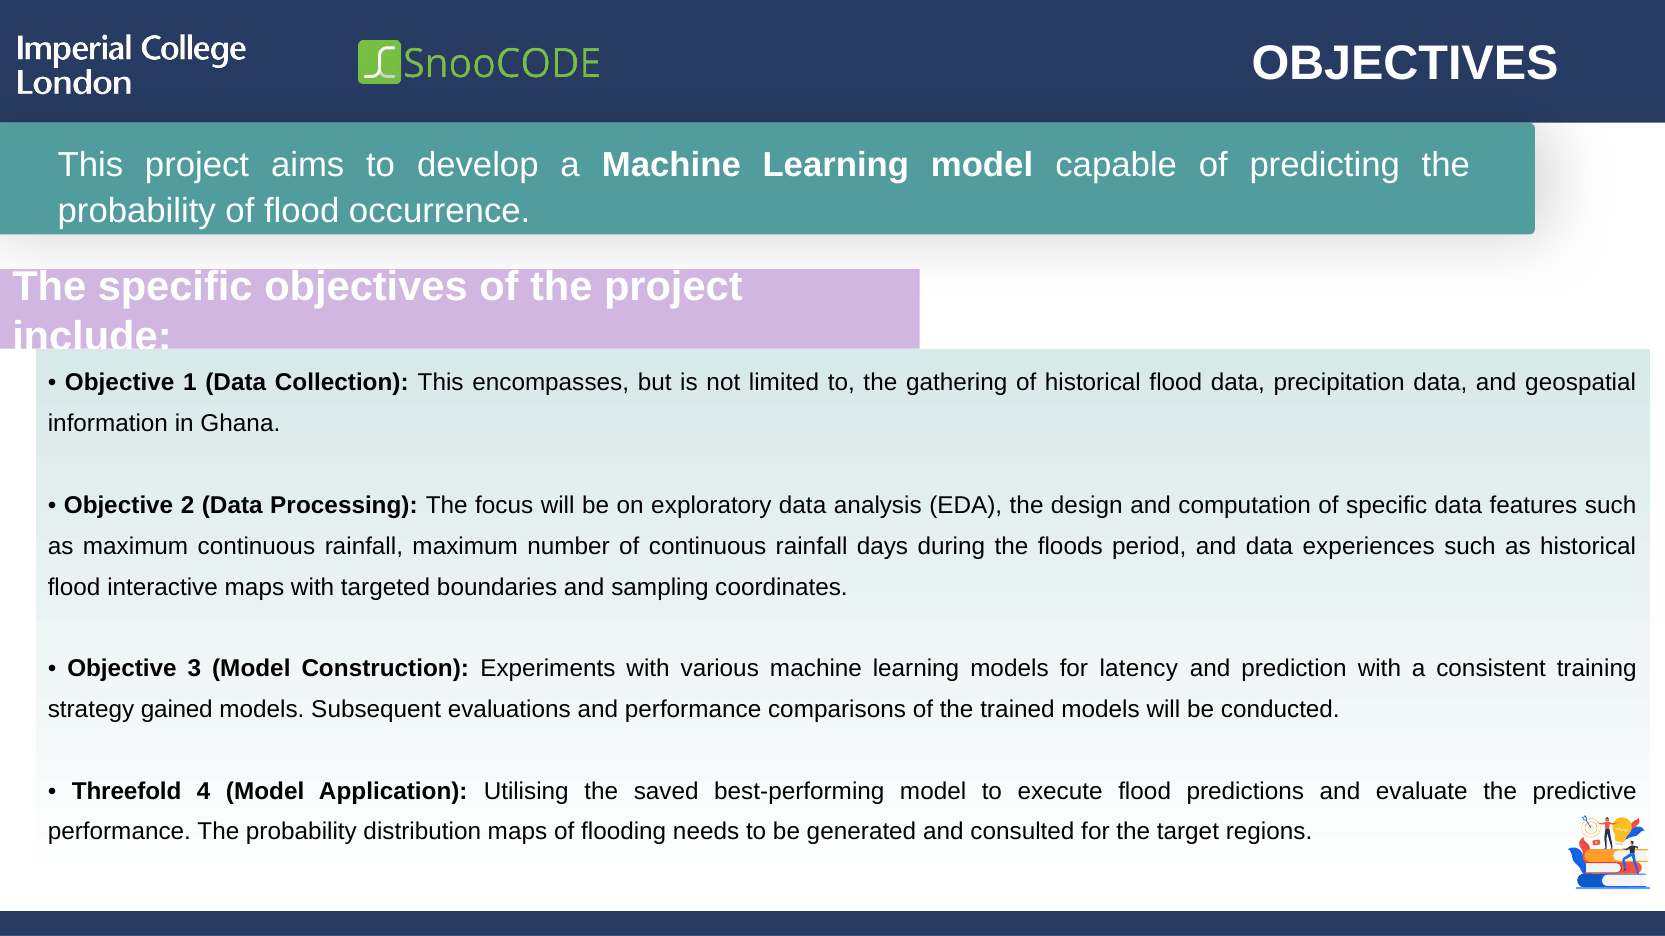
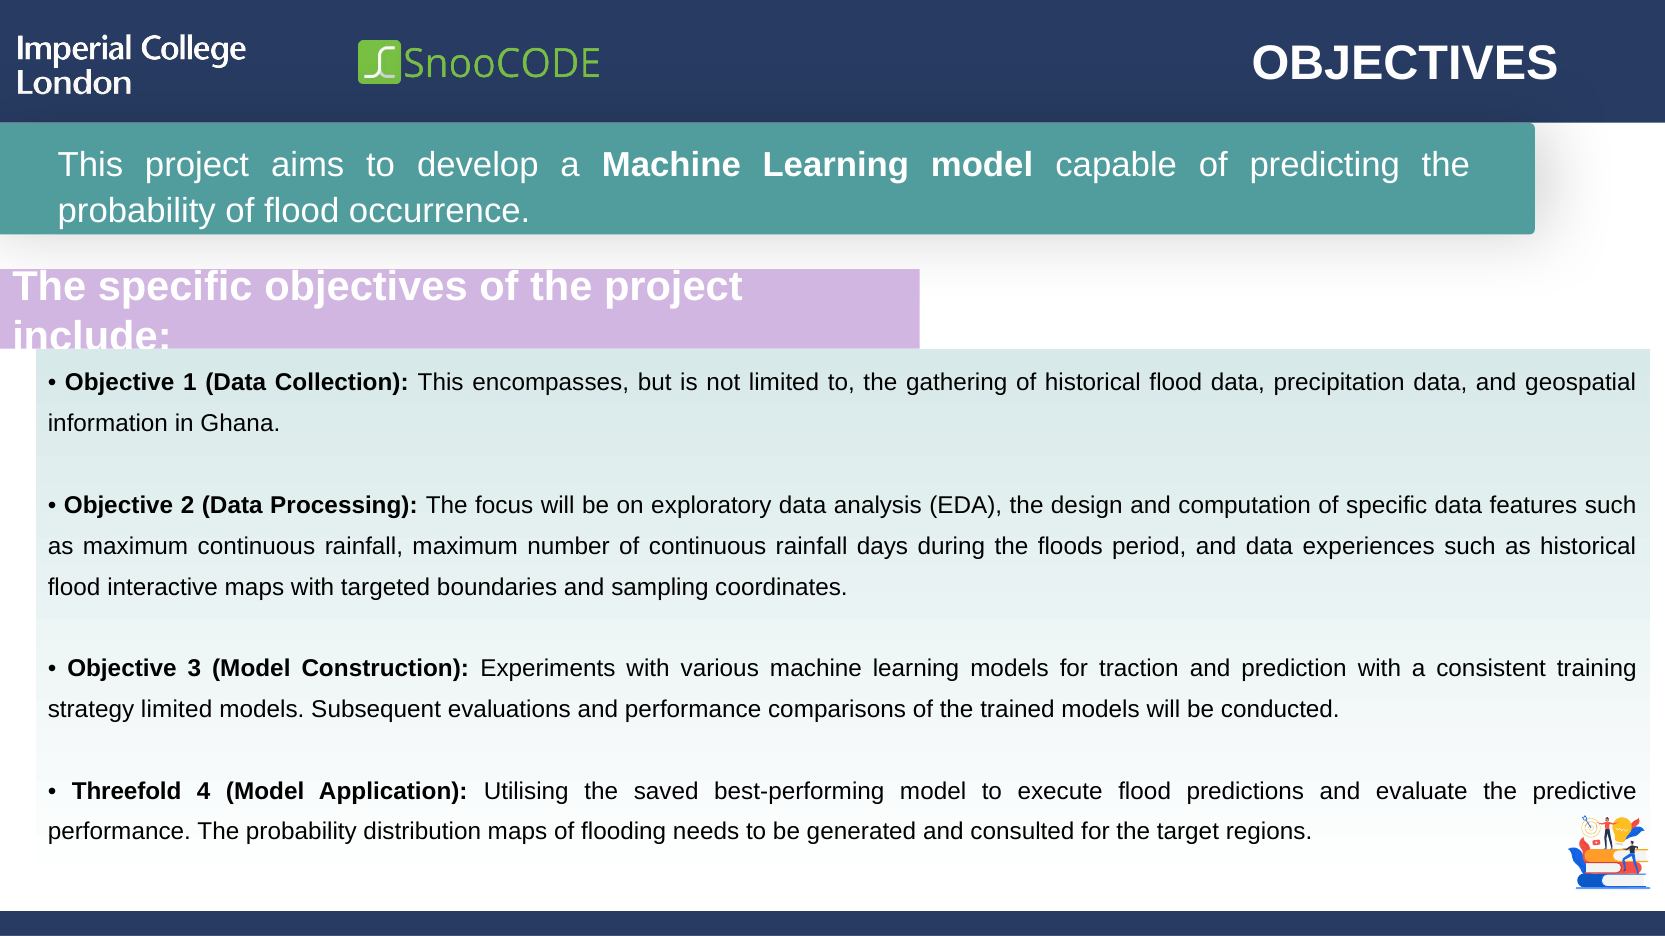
latency: latency -> traction (1139, 669)
strategy gained: gained -> limited (177, 710)
